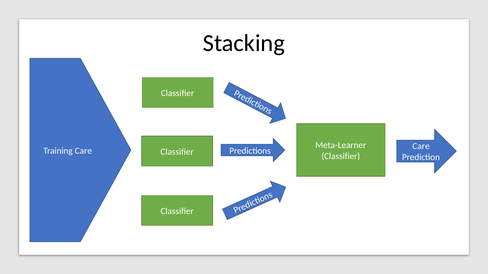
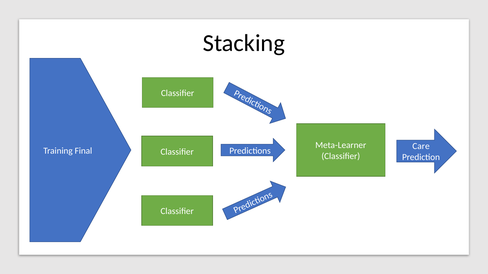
Training Care: Care -> Final (83, 151)
